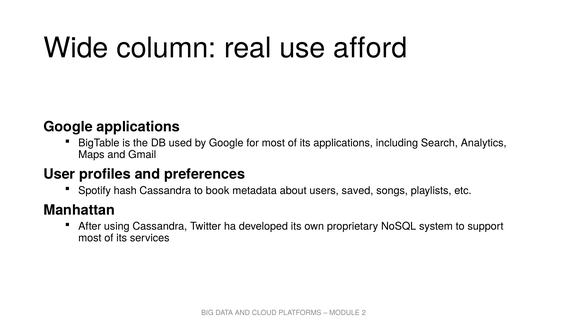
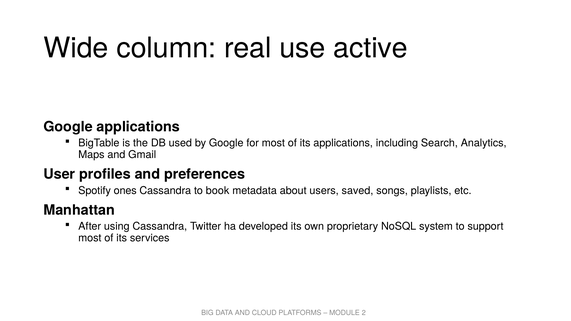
afford: afford -> active (371, 48)
hash: hash -> ones (125, 191)
